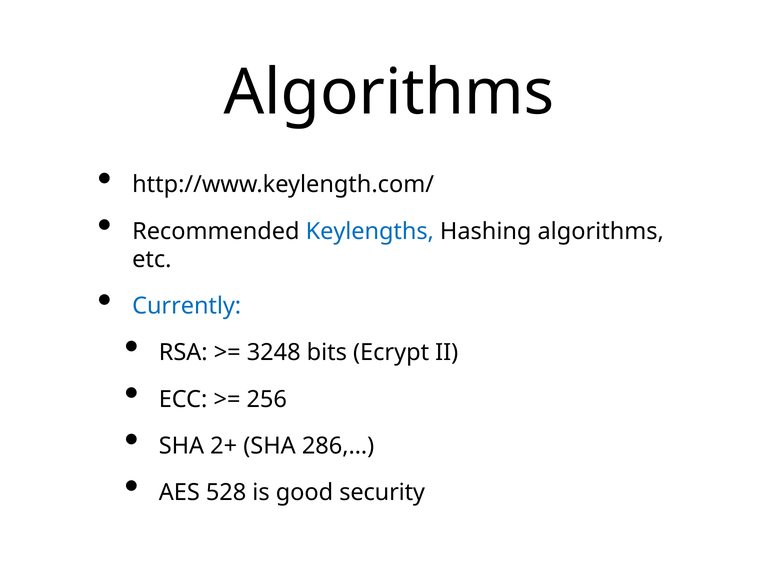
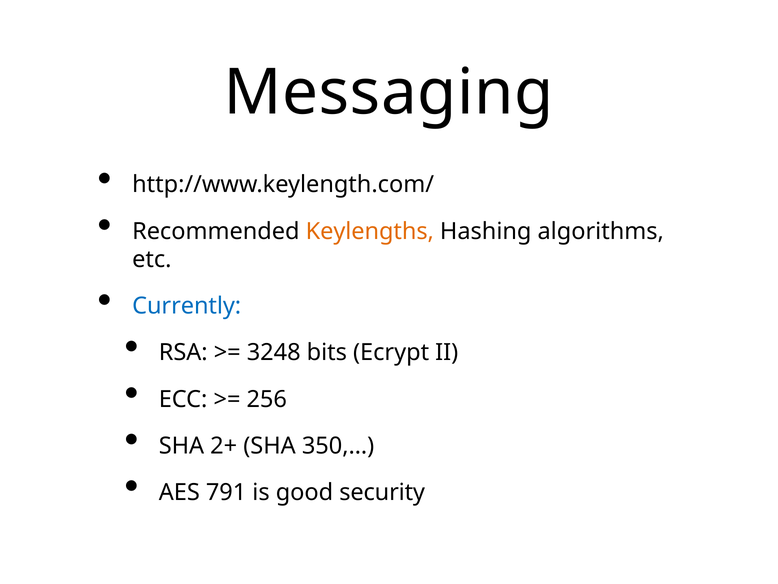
Algorithms: Algorithms -> Messaging (389, 93)
Keylengths colour: blue -> orange (370, 231)
286,…: 286,… -> 350,… (338, 445)
528: 528 -> 791 (226, 492)
